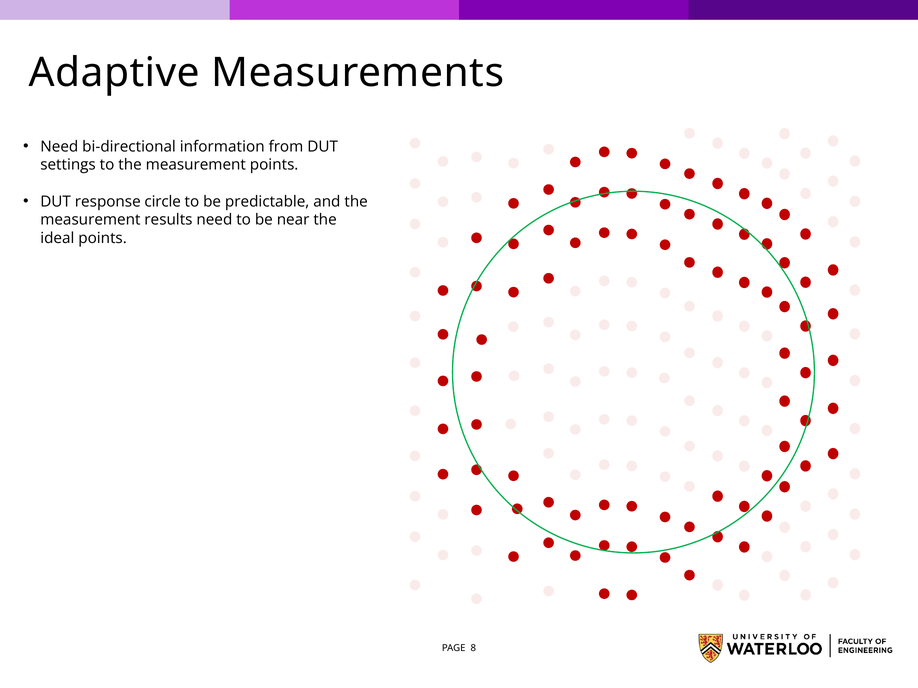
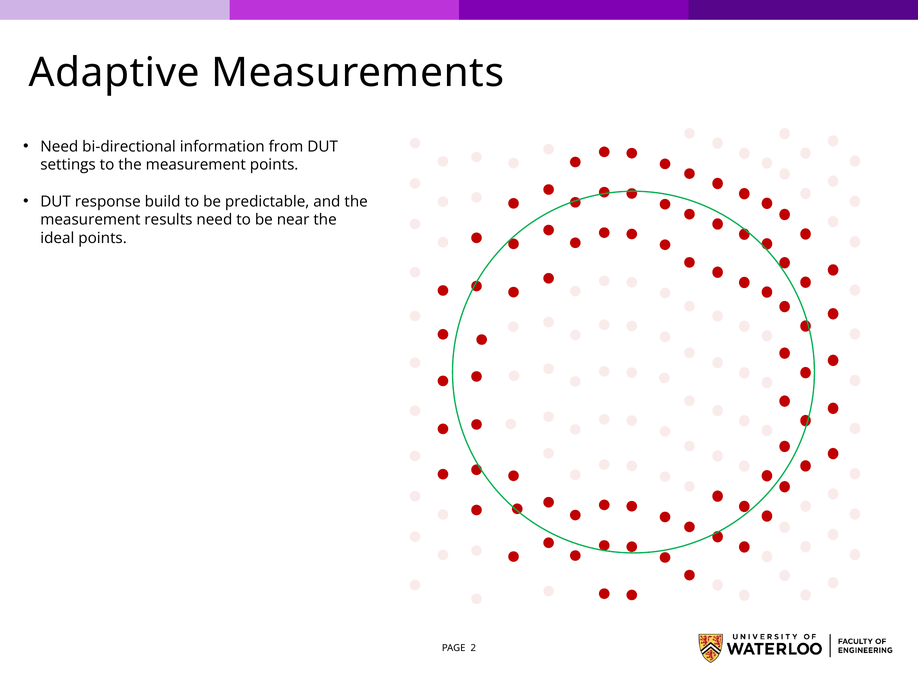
circle: circle -> build (163, 202)
8: 8 -> 2 (473, 648)
